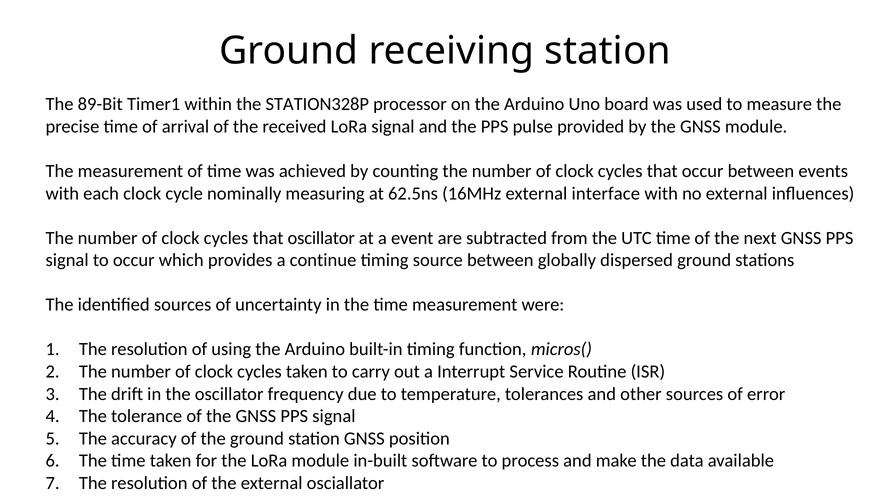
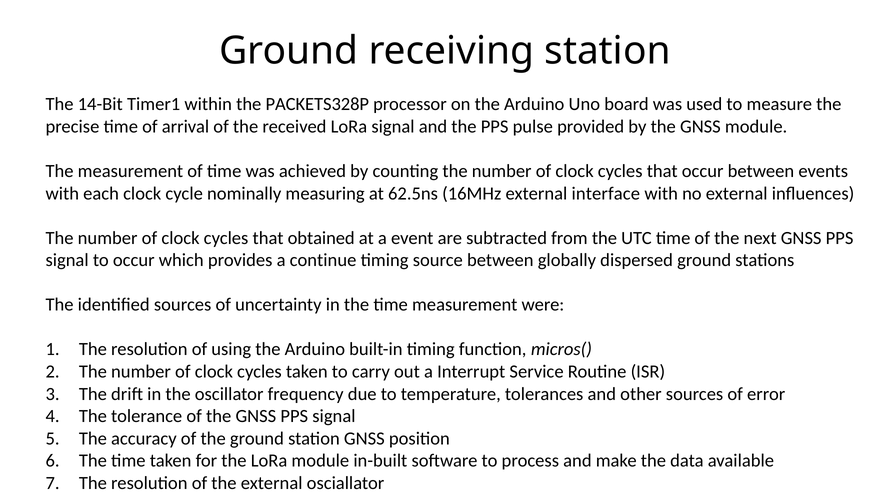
89-Bit: 89-Bit -> 14-Bit (100, 104)
STATION328P: STATION328P -> PACKETS328P (317, 104)
that oscillator: oscillator -> obtained (321, 238)
